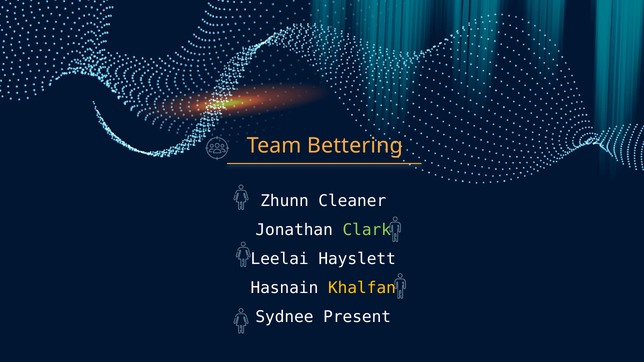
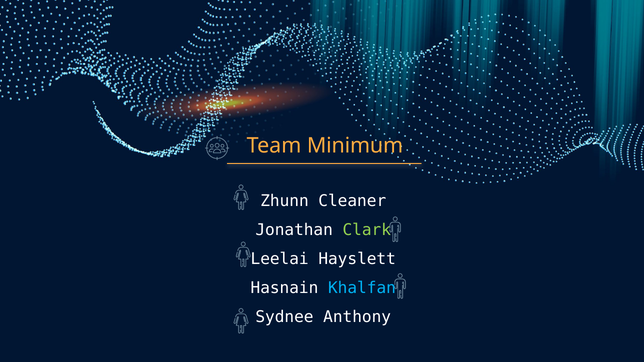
Bettering: Bettering -> Minimum (355, 146)
Khalfan colour: yellow -> light blue (362, 288)
Present: Present -> Anthony (357, 317)
